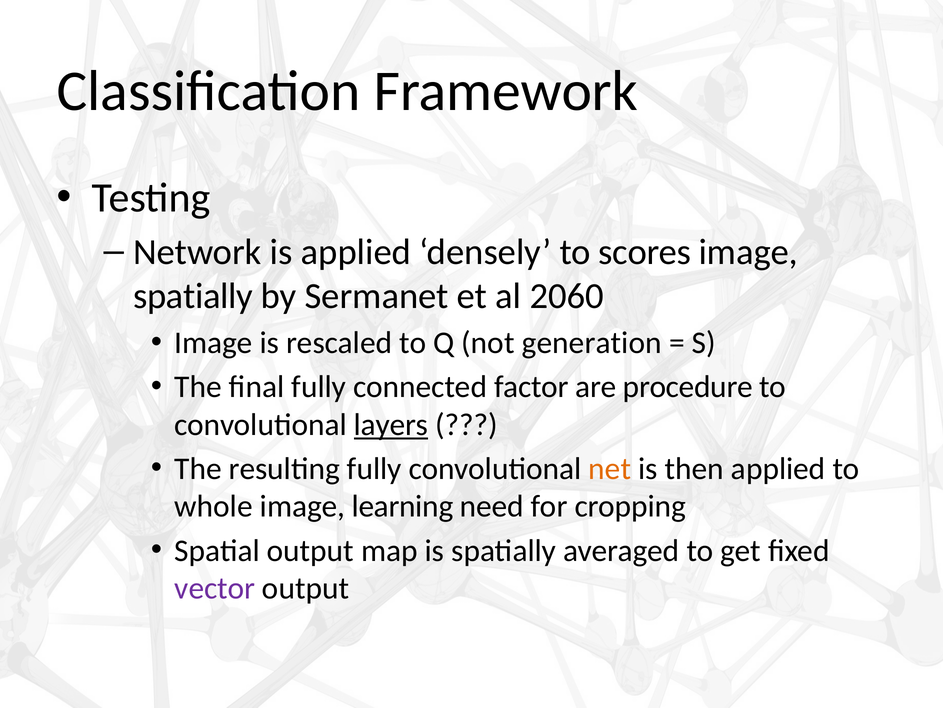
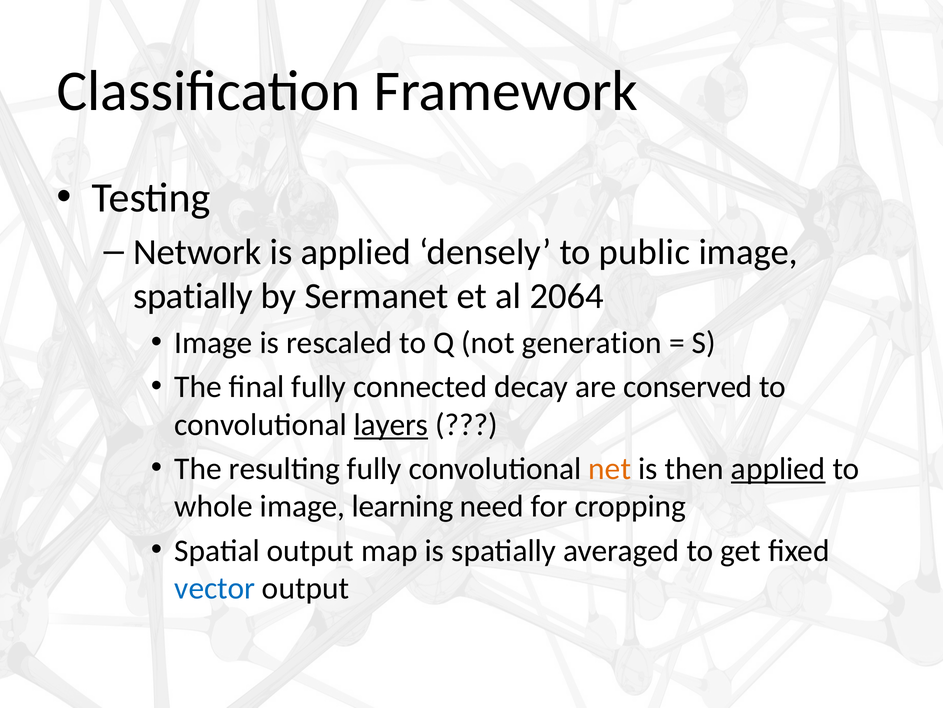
scores: scores -> public (645, 252)
2060: 2060 -> 2064 (567, 296)
factor: factor -> decay (531, 387)
procedure: procedure -> conserved (688, 387)
applied underline: none -> present (778, 468)
vector colour: purple -> blue (215, 588)
